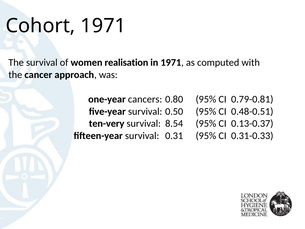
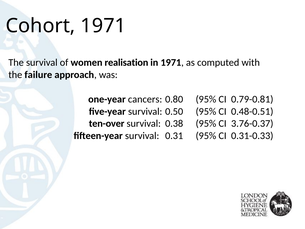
cancer: cancer -> failure (38, 75)
ten-very: ten-very -> ten-over (107, 123)
8.54: 8.54 -> 0.38 (174, 123)
0.13-0.37: 0.13-0.37 -> 3.76-0.37 (252, 123)
